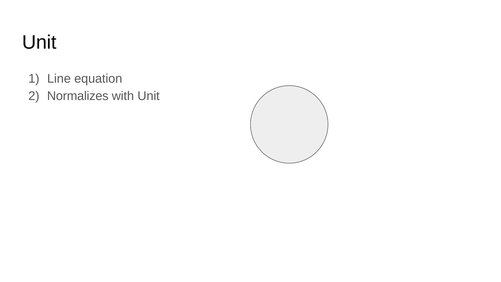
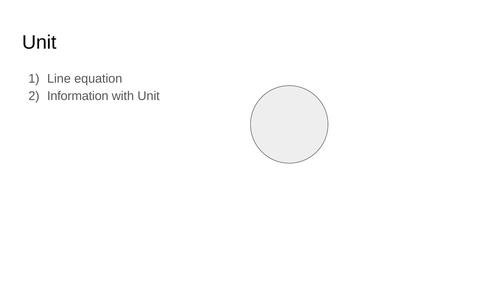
Normalizes: Normalizes -> Information (78, 96)
